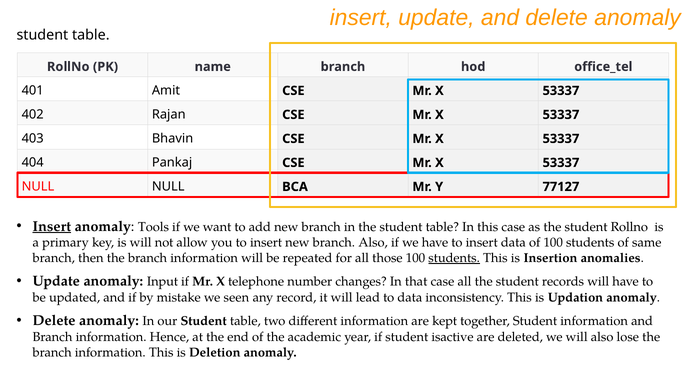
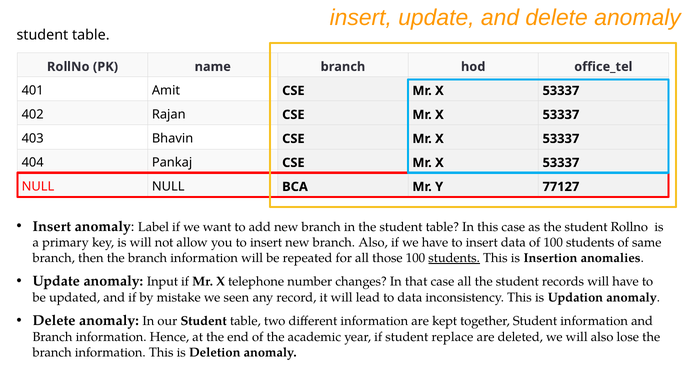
Insert underline: present -> none (52, 226)
Tools: Tools -> Label (153, 227)
isactive: isactive -> replace (452, 337)
